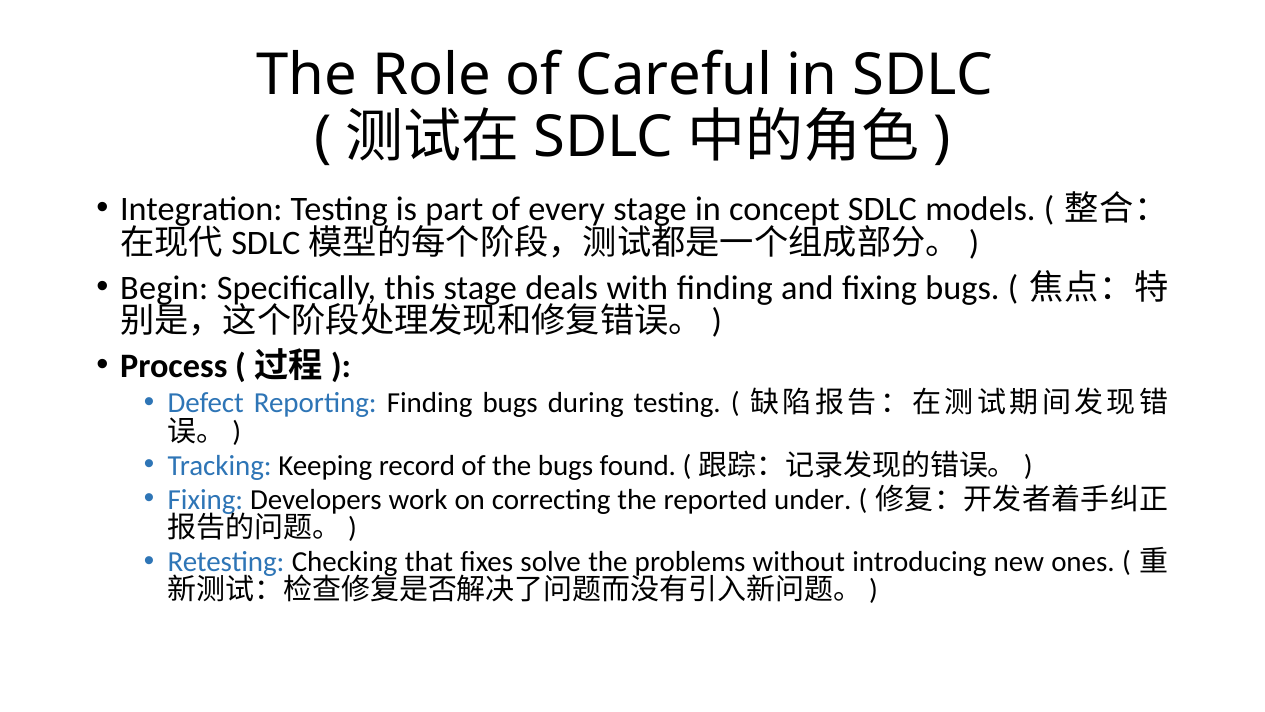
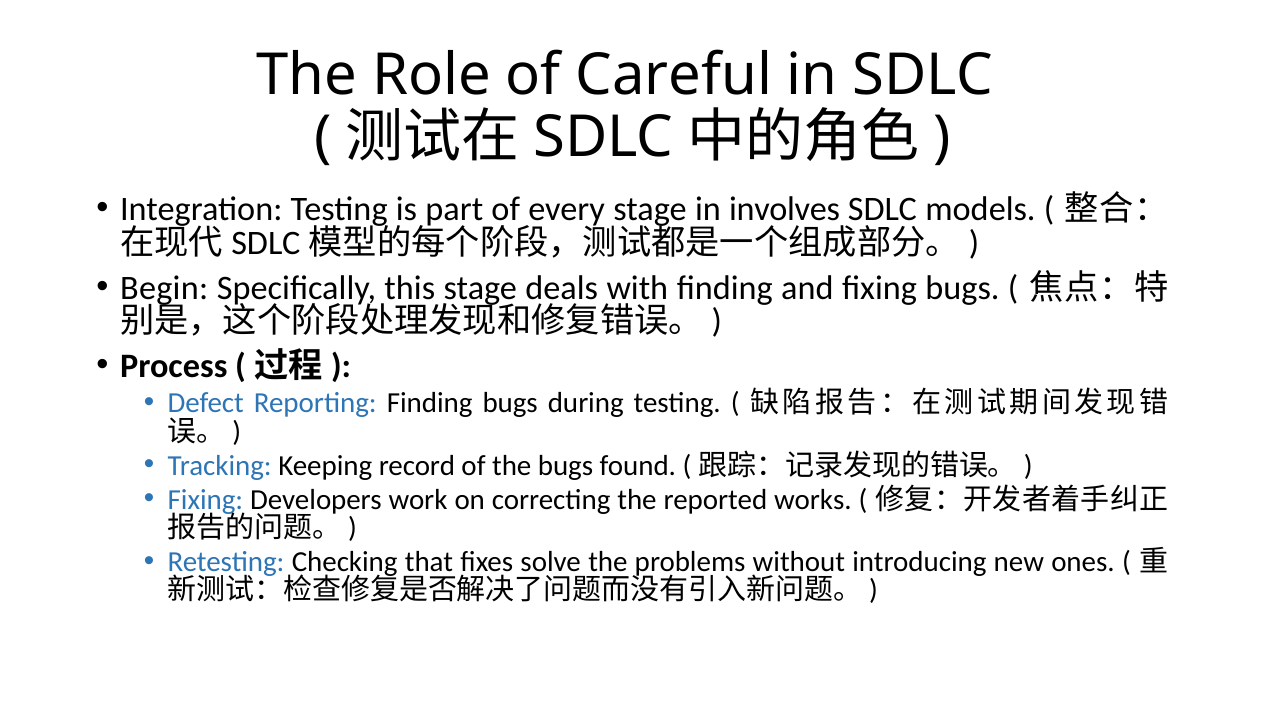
concept: concept -> involves (784, 209)
under: under -> works (813, 499)
